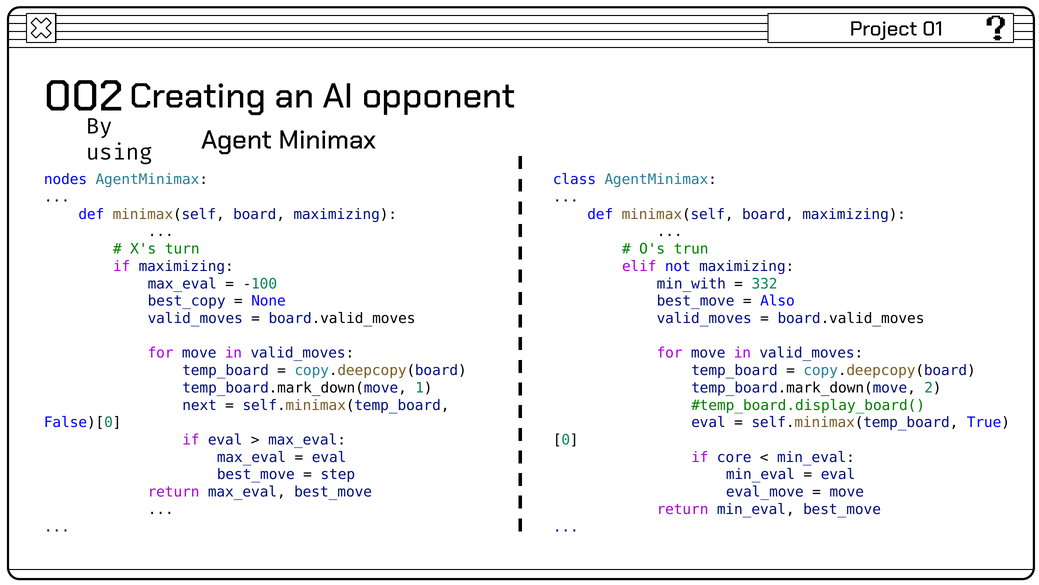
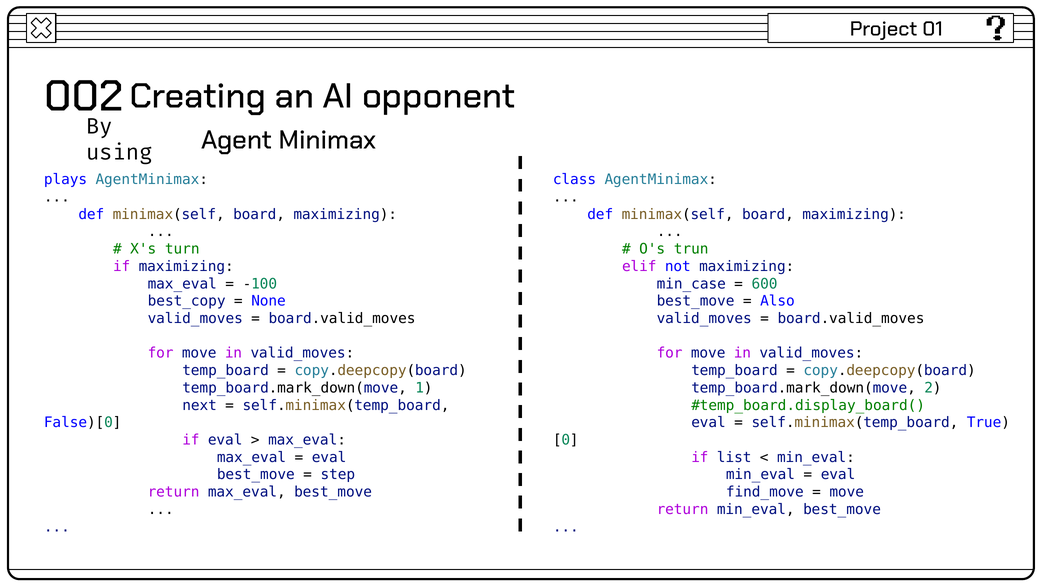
nodes: nodes -> plays (66, 179)
min_with: min_with -> min_case (691, 283)
332: 332 -> 600 (765, 283)
core: core -> list (734, 457)
eval_move: eval_move -> find_move (765, 492)
